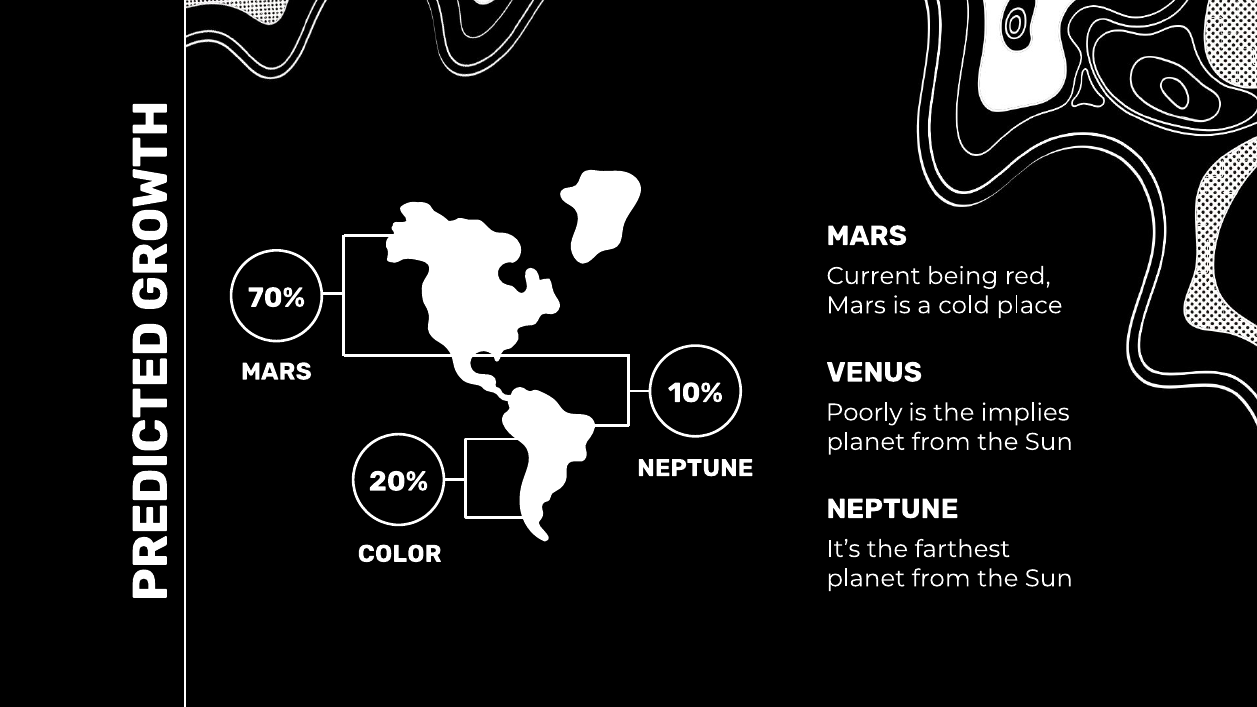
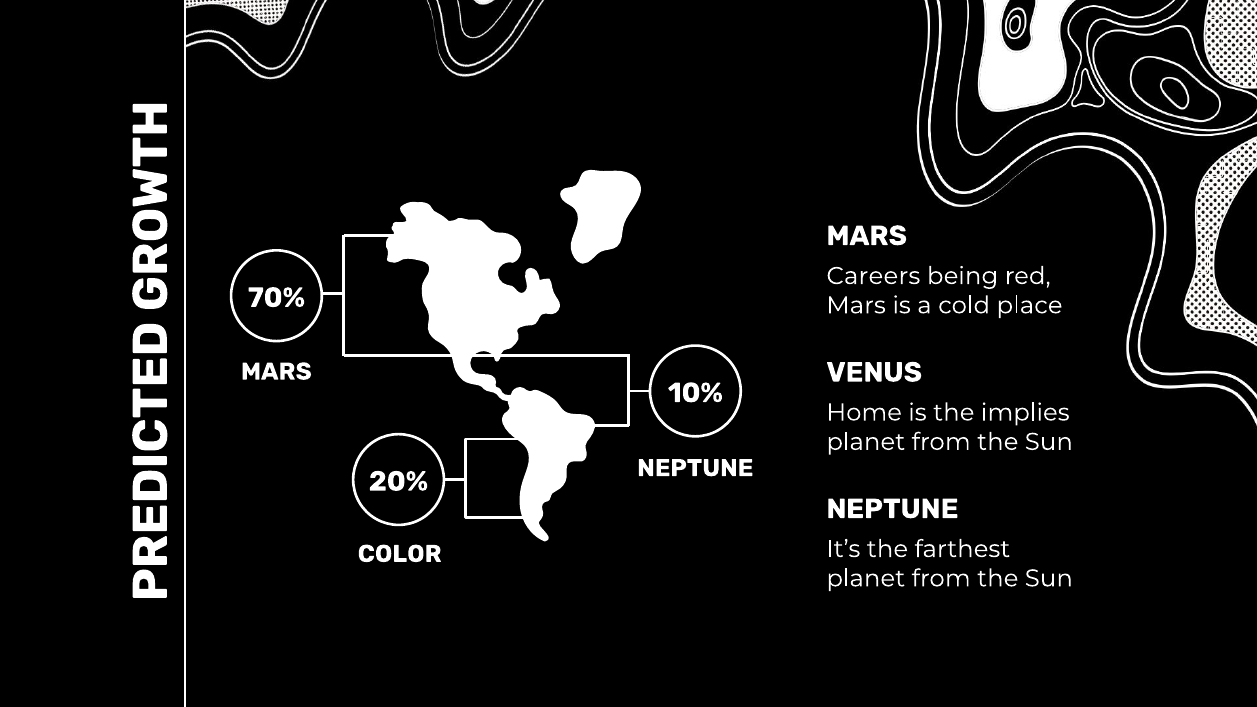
Current: Current -> Careers (873, 276)
Poorly: Poorly -> Home (864, 413)
